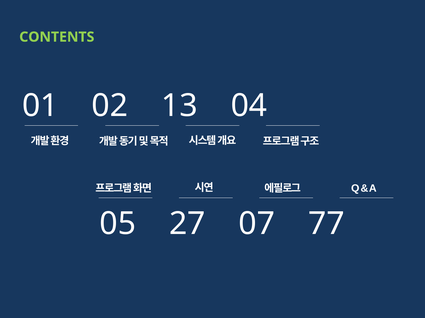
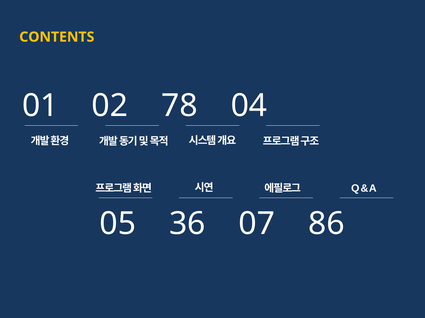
CONTENTS colour: light green -> yellow (57, 37)
13: 13 -> 78 (179, 106)
27: 27 -> 36 (187, 224)
77: 77 -> 86 (326, 224)
